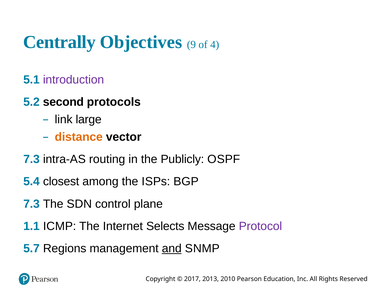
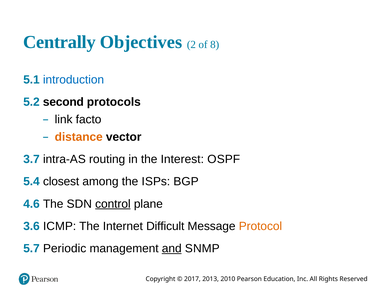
9: 9 -> 2 (191, 45)
4: 4 -> 8 (215, 45)
introduction colour: purple -> blue (73, 80)
large: large -> facto (89, 119)
7.3: 7.3 -> 3.7 (31, 159)
Publicly: Publicly -> Interest (182, 159)
7.3: 7.3 -> 4.6 (31, 204)
control underline: none -> present (113, 204)
1.1: 1.1 -> 3.6 (31, 226)
Selects: Selects -> Difficult (165, 226)
Protocol colour: purple -> orange (260, 226)
Regions: Regions -> Periodic (65, 248)
